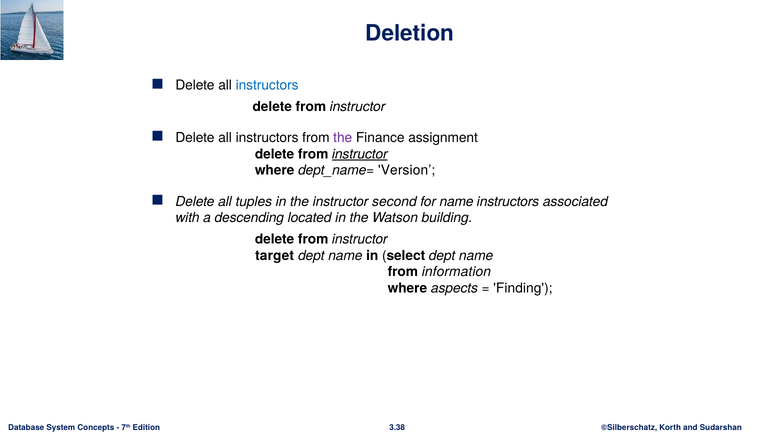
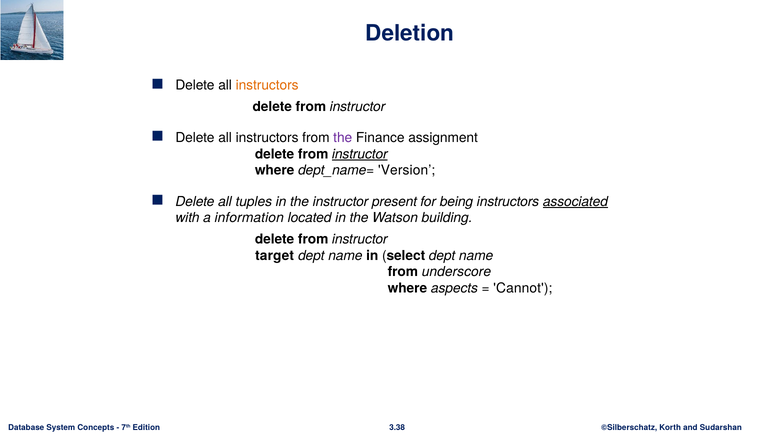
instructors colour: blue -> orange (267, 85)
second: second -> present (394, 202)
for name: name -> being (456, 202)
associated underline: none -> present (575, 202)
descending: descending -> information (249, 218)
information: information -> underscore (456, 272)
Finding: Finding -> Cannot (523, 289)
